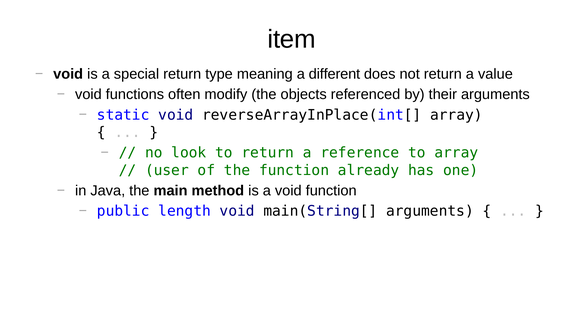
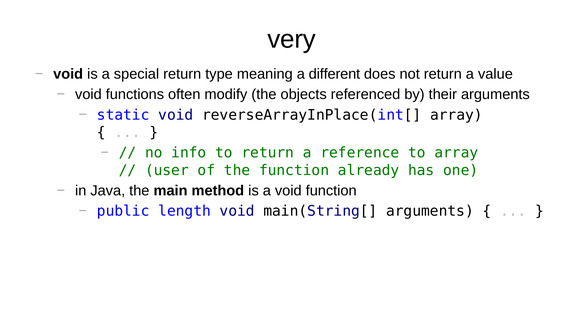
item: item -> very (292, 39)
look: look -> info (189, 153)
